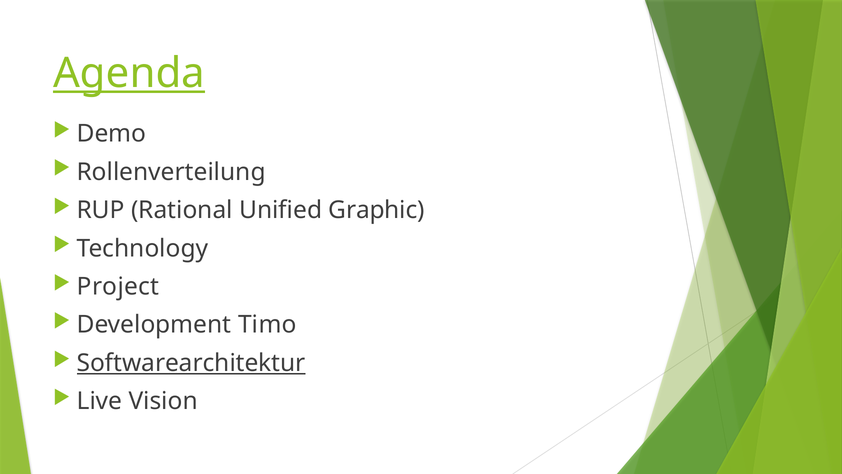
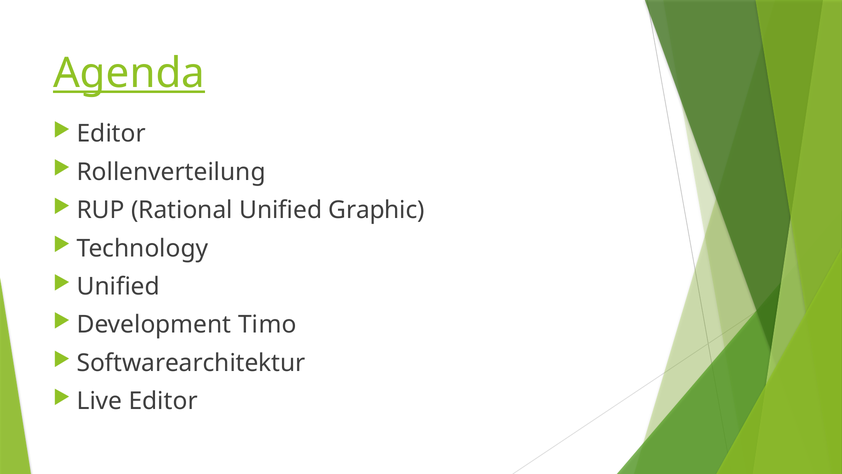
Demo: Demo -> Editor (111, 134)
Project: Project -> Unified (118, 286)
Softwarearchitektur underline: present -> none (191, 363)
Live Vision: Vision -> Editor (163, 401)
